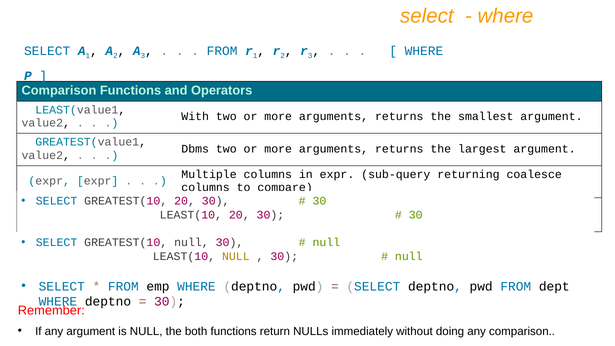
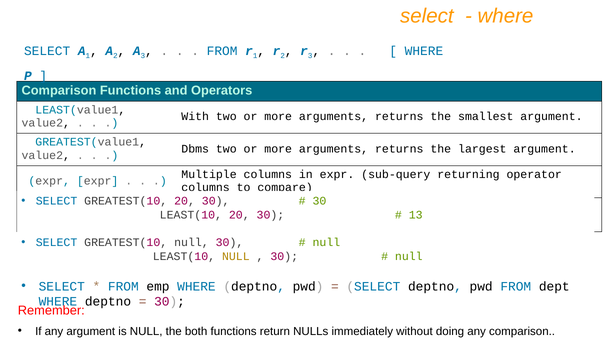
coalesce: coalesce -> operator (534, 174)
30: 30 -> 13 (416, 215)
